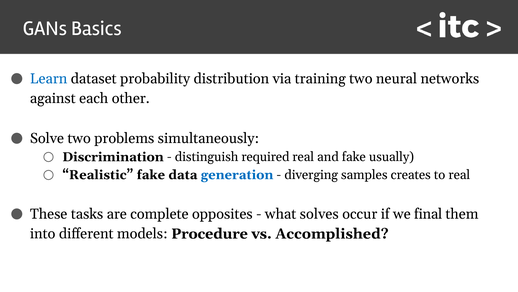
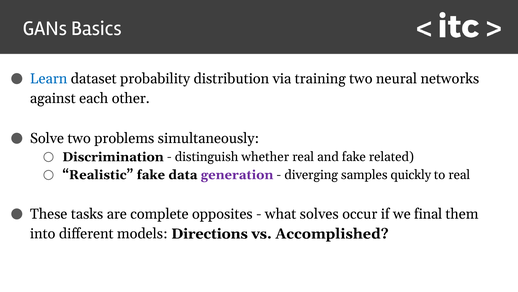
required: required -> whether (265, 157)
usually: usually -> related (391, 157)
generation colour: blue -> purple (237, 174)
creates: creates -> quickly (411, 174)
Procedure: Procedure -> Directions (210, 233)
